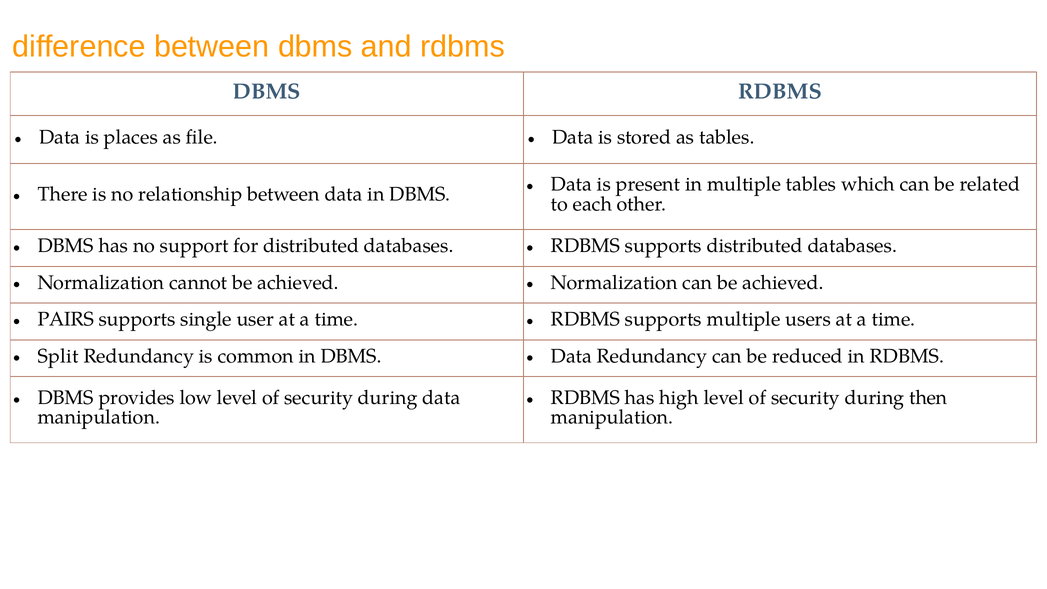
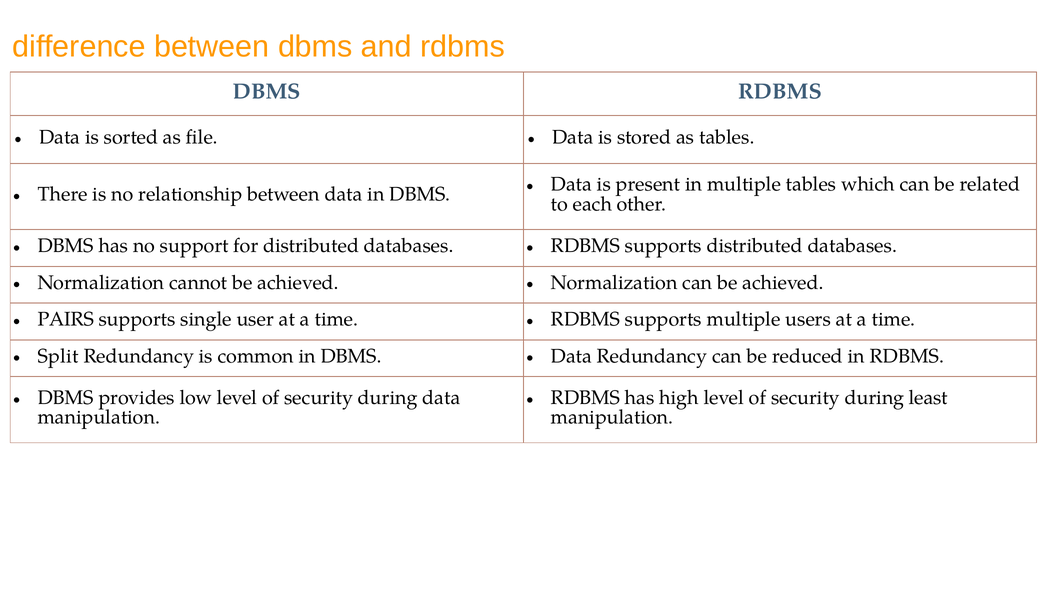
places: places -> sorted (131, 137)
then: then -> least (928, 398)
